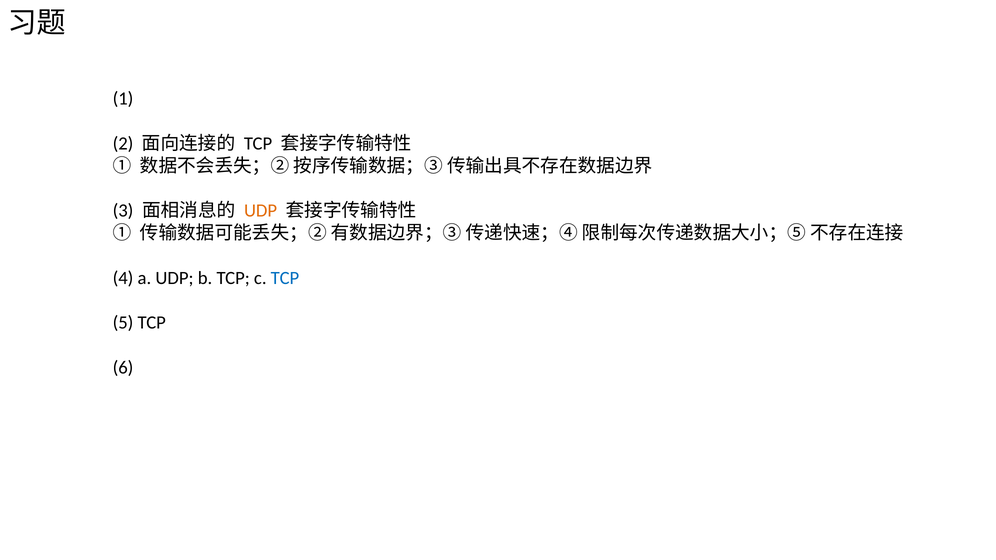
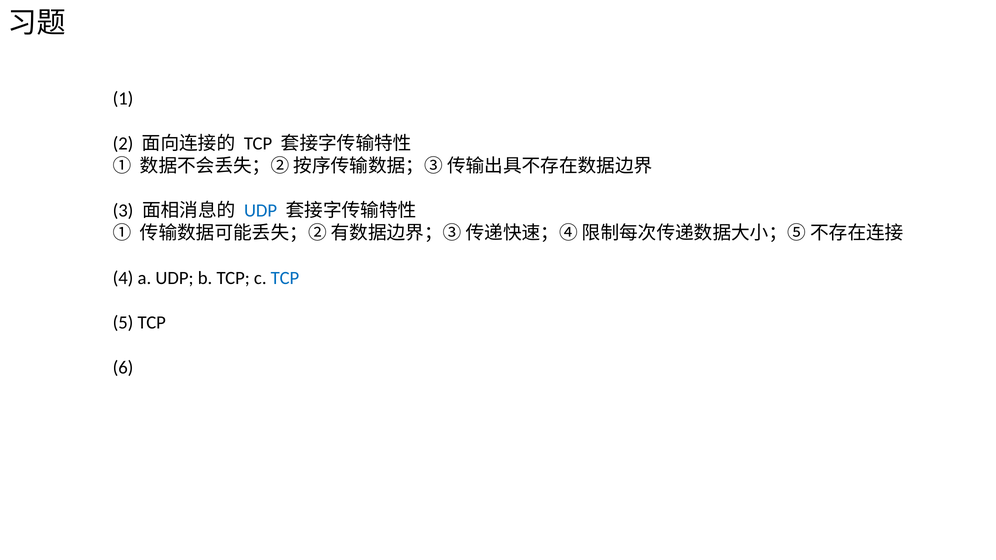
UDP colour: orange -> blue (261, 211)
